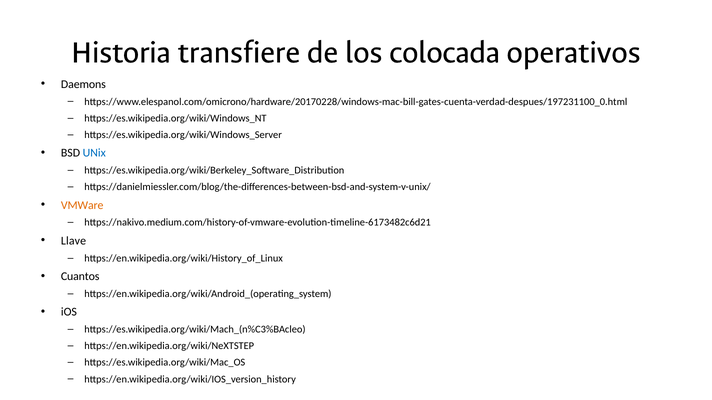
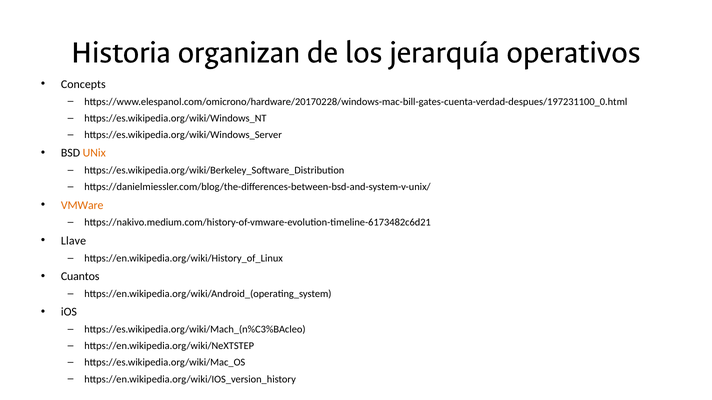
transfiere: transfiere -> organizan (239, 52)
colocada: colocada -> jerarquía (445, 52)
Daemons: Daemons -> Concepts (83, 84)
UNix colour: blue -> orange (94, 153)
